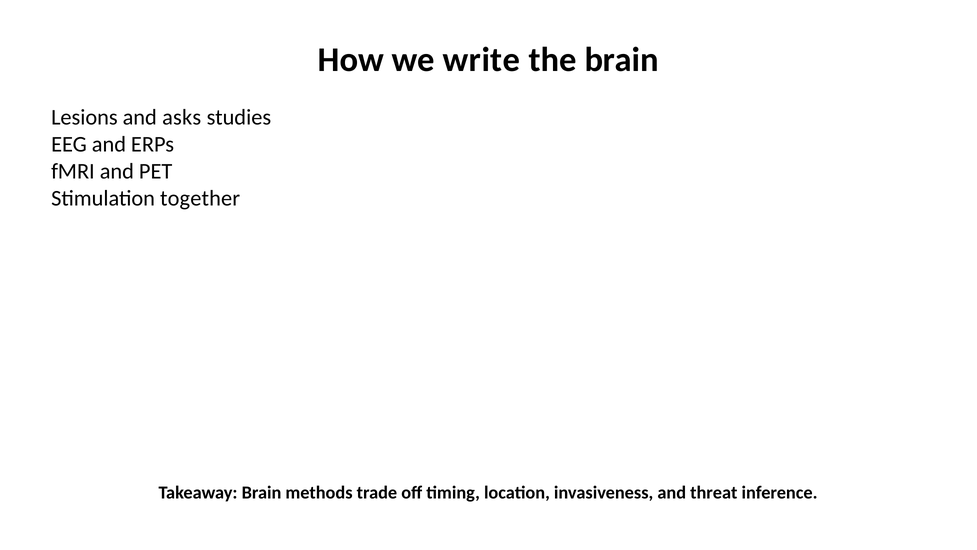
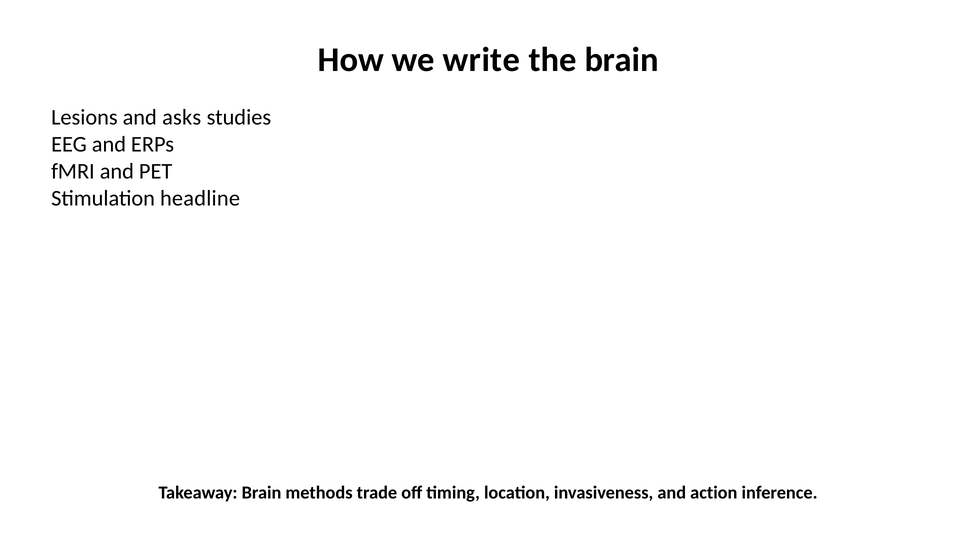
together: together -> headline (200, 198)
threat: threat -> action (714, 492)
